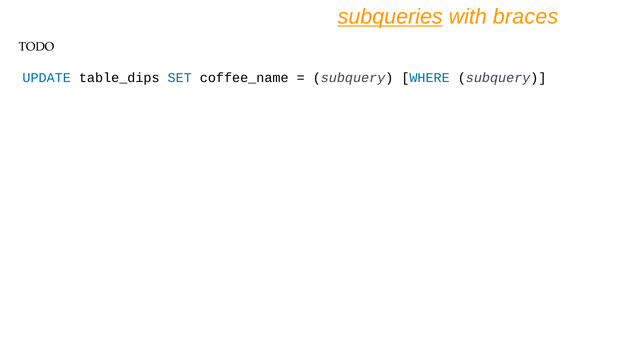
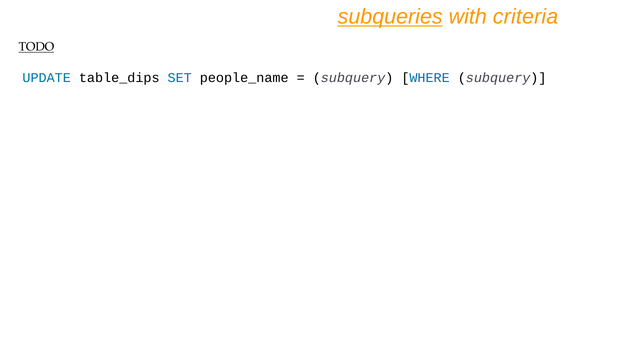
braces: braces -> criteria (526, 17)
TODO underline: none -> present (36, 47)
coffee_name: coffee_name -> people_name (244, 78)
